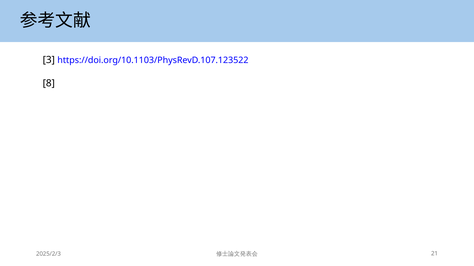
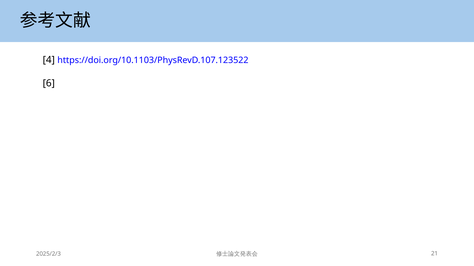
3: 3 -> 4 (49, 60)
8: 8 -> 6 (49, 84)
